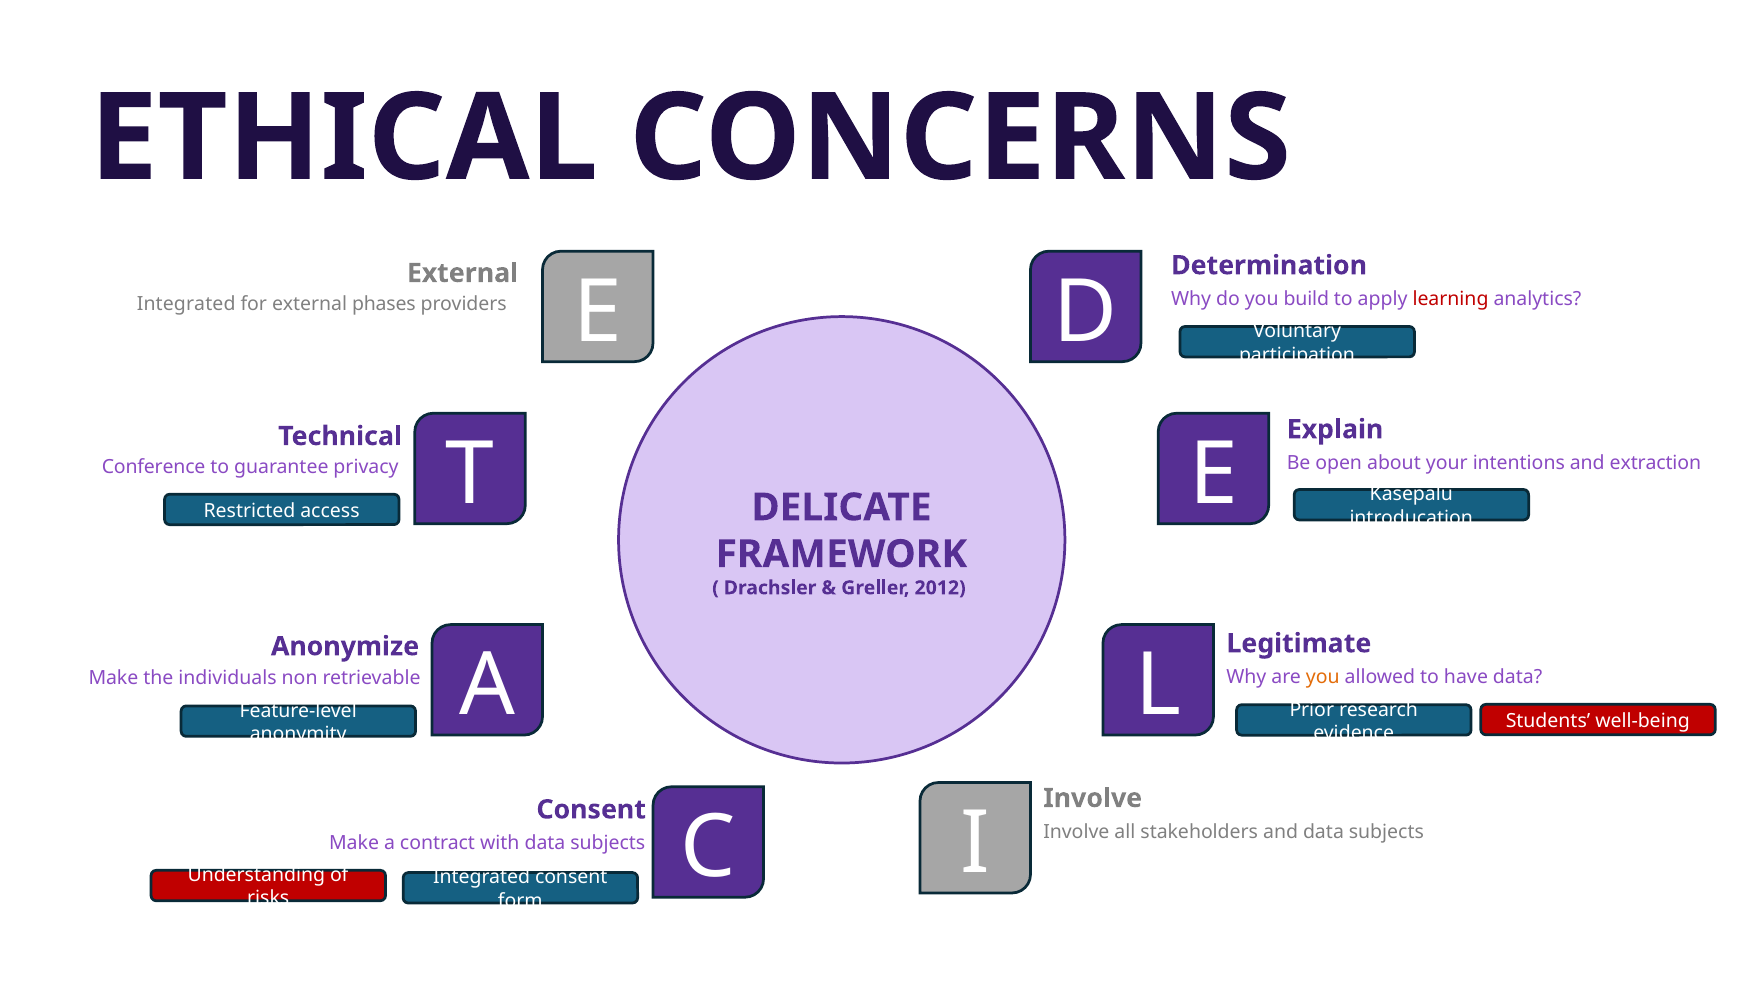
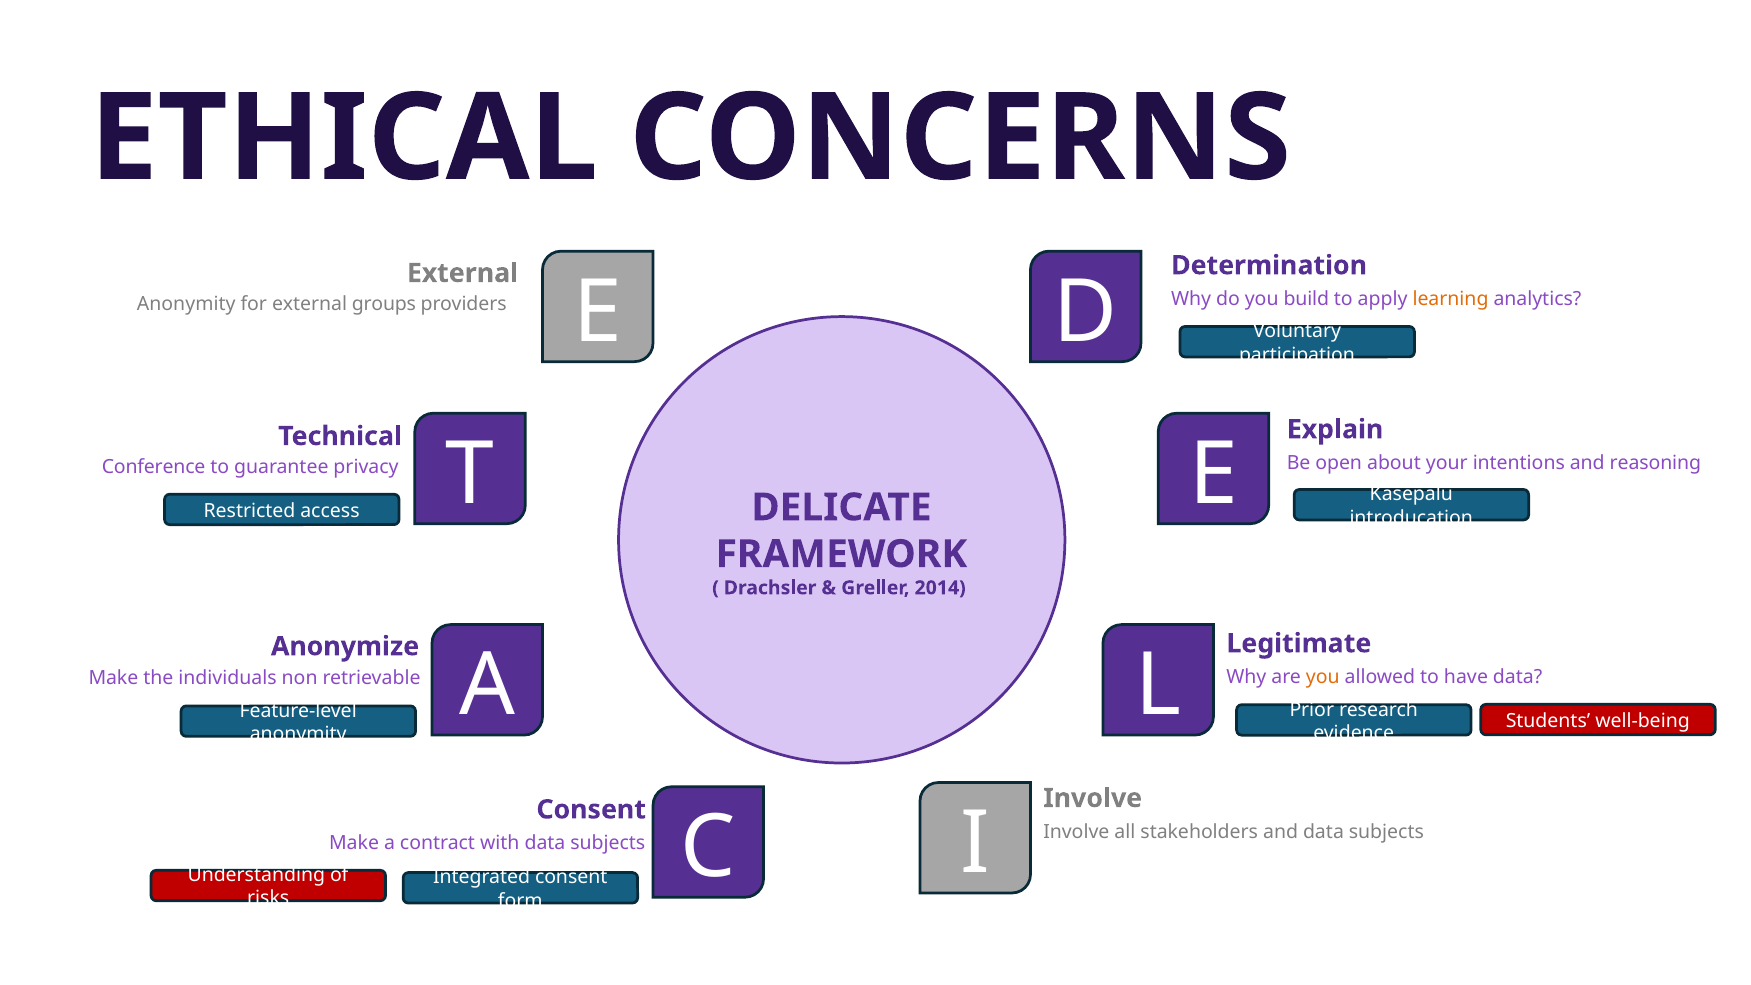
learning colour: red -> orange (1451, 299)
Integrated: Integrated -> Anonymity (186, 304)
phases: phases -> groups (384, 304)
extraction: extraction -> reasoning (1655, 463)
2012: 2012 -> 2014 (940, 588)
